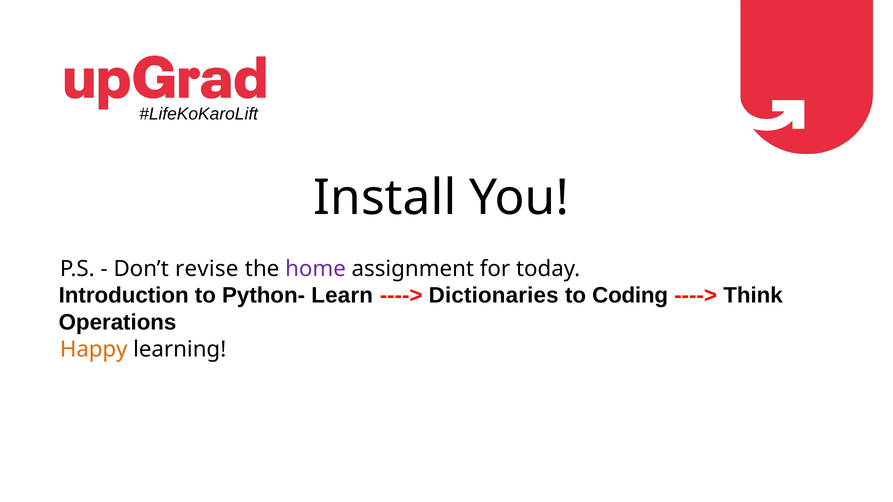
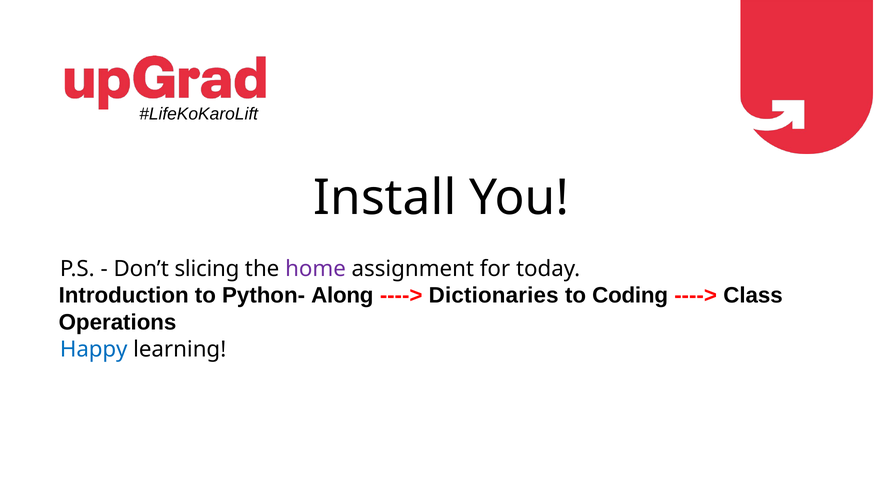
revise: revise -> slicing (207, 269)
Learn: Learn -> Along (342, 296)
Think: Think -> Class (753, 296)
Happy colour: orange -> blue (94, 349)
